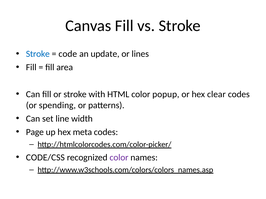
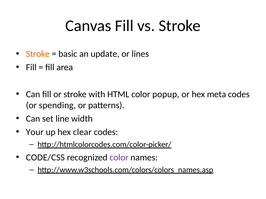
Stroke colour: blue -> orange (38, 54)
code: code -> basic (68, 54)
clear: clear -> meta (217, 94)
Page: Page -> Your (35, 132)
meta: meta -> clear (82, 132)
